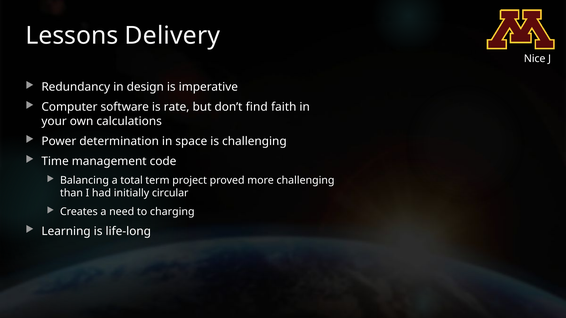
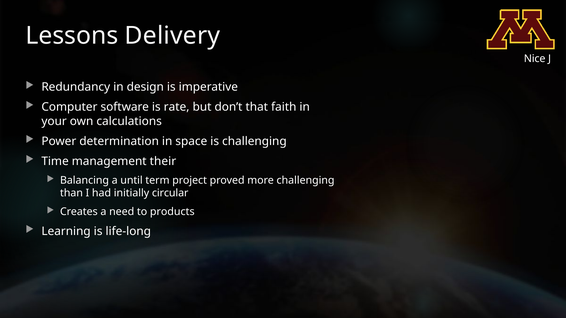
find: find -> that (257, 107)
code: code -> their (163, 161)
total: total -> until (132, 181)
charging: charging -> products (172, 212)
